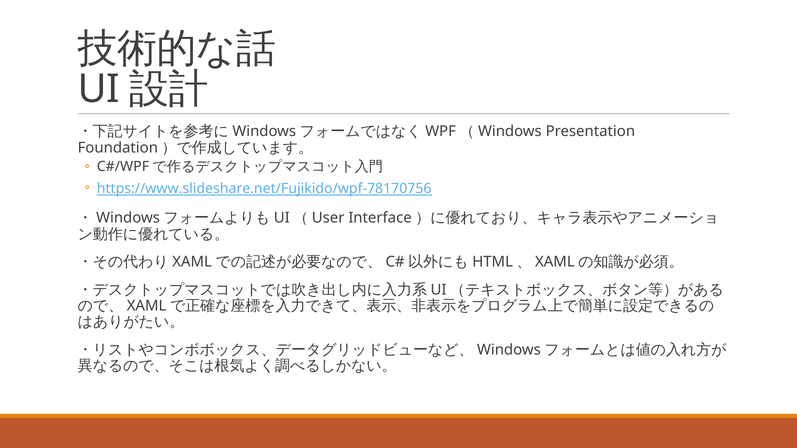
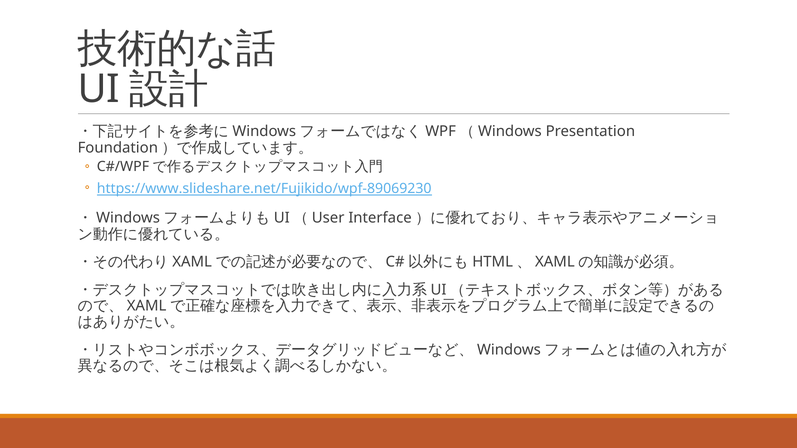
https://www.slideshare.net/Fujikido/wpf-78170756: https://www.slideshare.net/Fujikido/wpf-78170756 -> https://www.slideshare.net/Fujikido/wpf-89069230 (264, 189)
